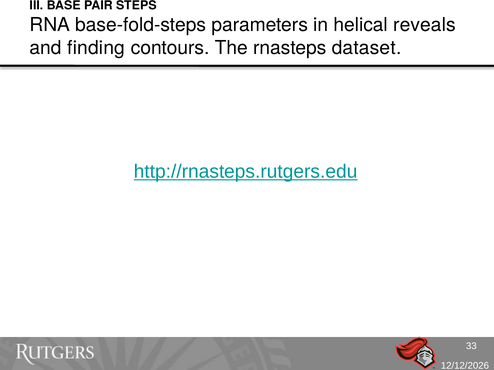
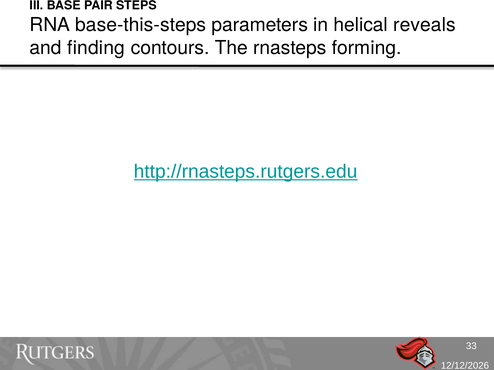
base-fold-steps: base-fold-steps -> base-this-steps (141, 25)
dataset: dataset -> forming (367, 48)
